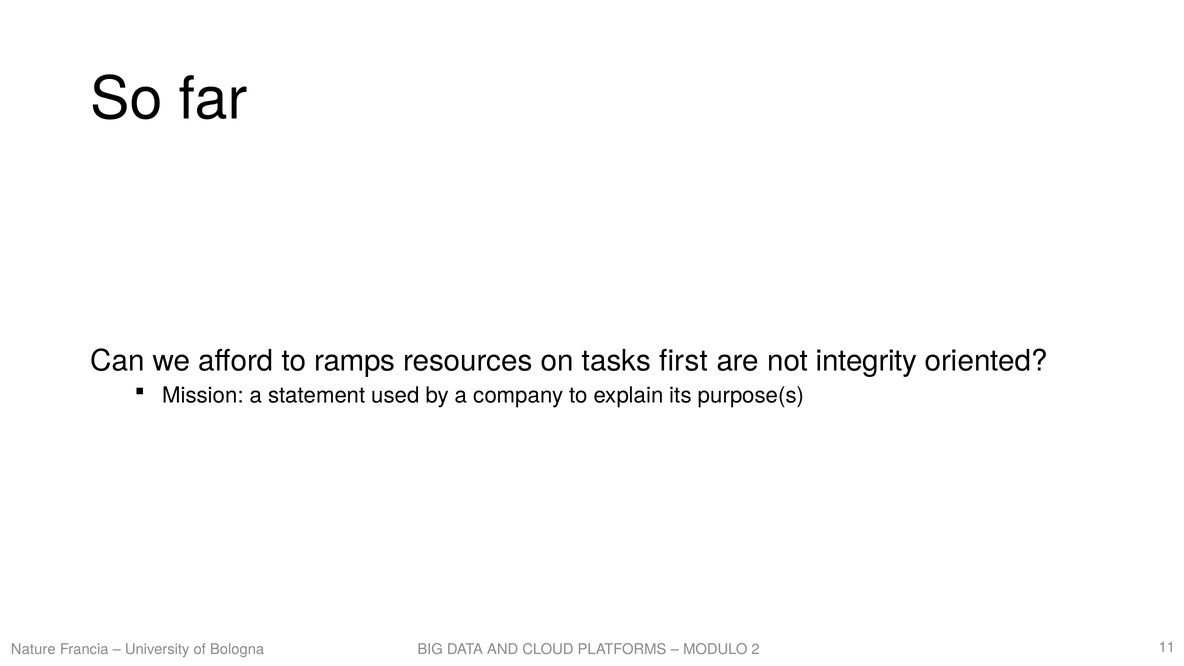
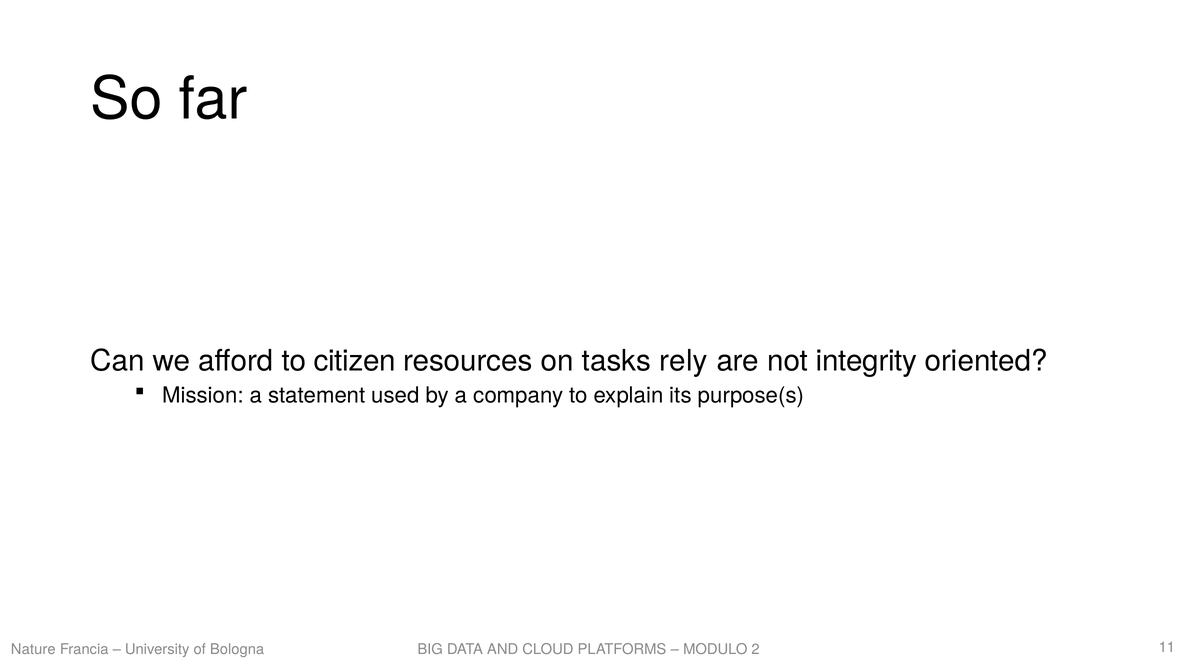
ramps: ramps -> citizen (355, 361)
first: first -> rely (683, 361)
